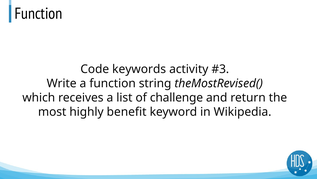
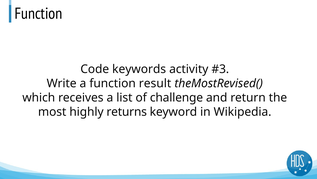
string: string -> result (155, 83)
benefit: benefit -> returns (127, 112)
